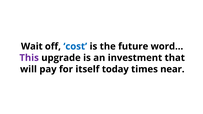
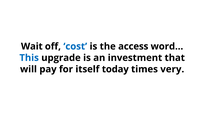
future: future -> access (133, 46)
This colour: purple -> blue (29, 58)
near: near -> very (172, 69)
